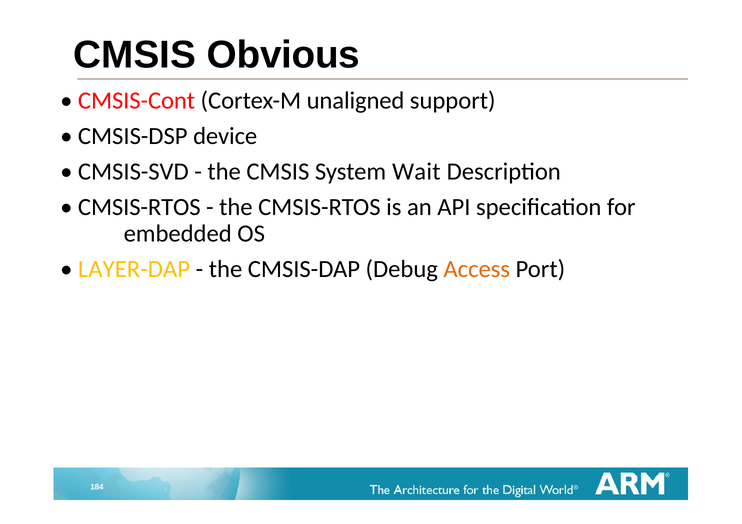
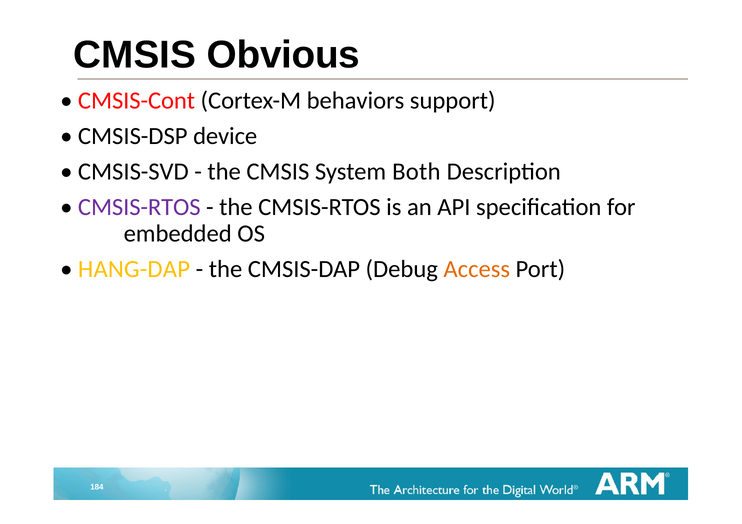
unaligned: unaligned -> behaviors (356, 101)
Wait: Wait -> Both (416, 172)
CMSIS-RTOS colour: black -> purple (139, 207)
LAYER-DAP: LAYER-DAP -> HANG-DAP (134, 269)
